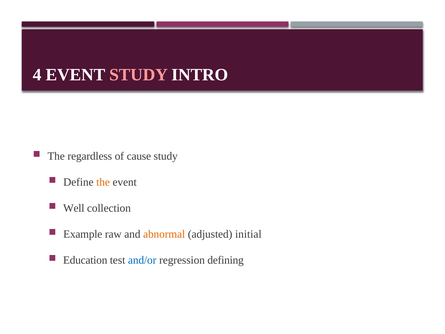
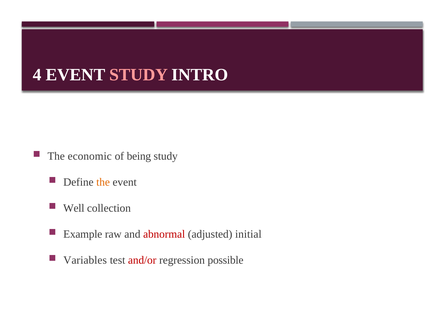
regardless: regardless -> economic (90, 156)
cause: cause -> being (139, 156)
abnormal colour: orange -> red (164, 234)
Education: Education -> Variables (85, 260)
and/or colour: blue -> red (142, 260)
defining: defining -> possible (226, 260)
